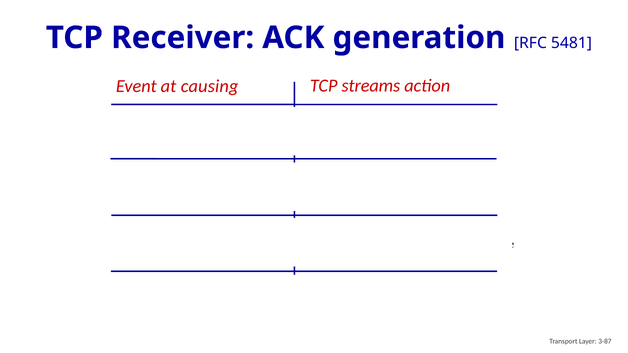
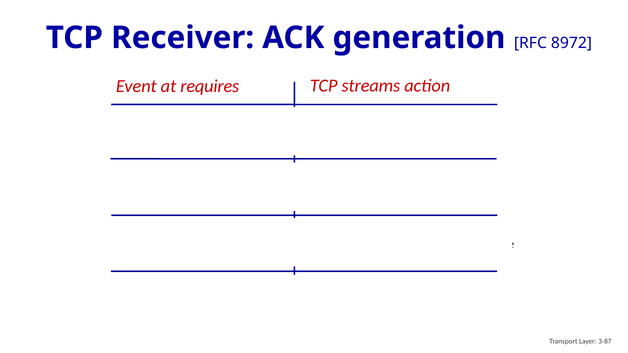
5481: 5481 -> 8972 (572, 43)
causing: causing -> requires (210, 86)
